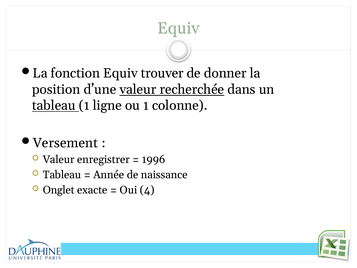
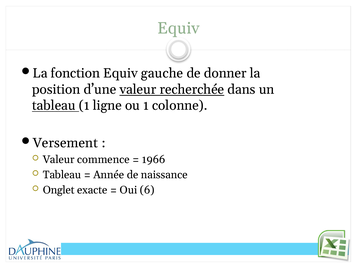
trouver: trouver -> gauche (162, 73)
enregistrer: enregistrer -> commence (103, 159)
1996: 1996 -> 1966 (154, 159)
4: 4 -> 6 (147, 190)
